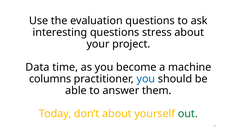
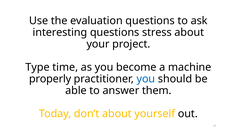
Data: Data -> Type (37, 67)
columns: columns -> properly (50, 79)
out colour: green -> black (188, 113)
